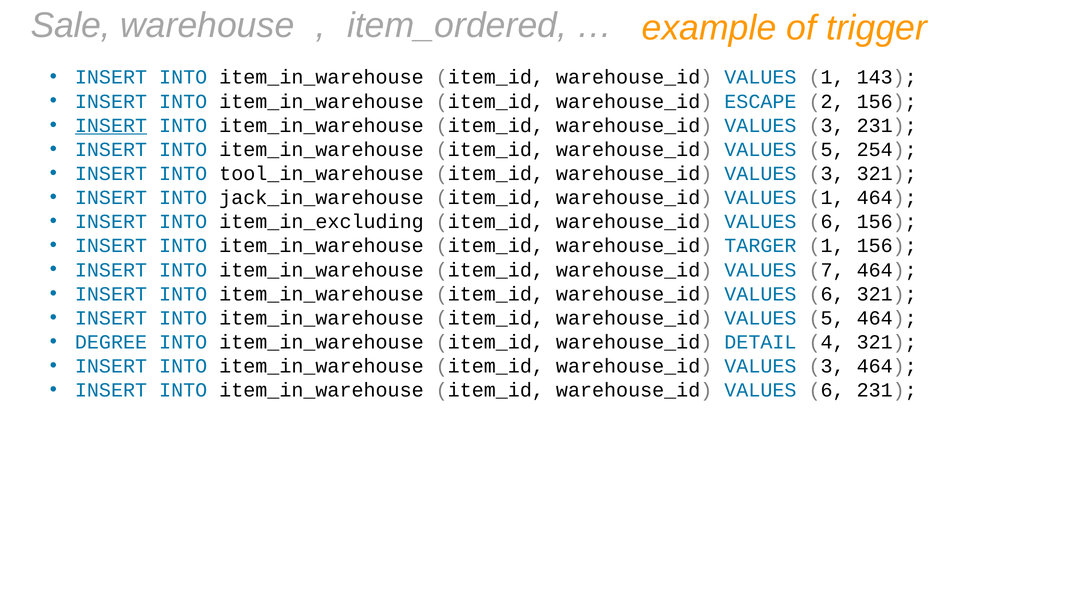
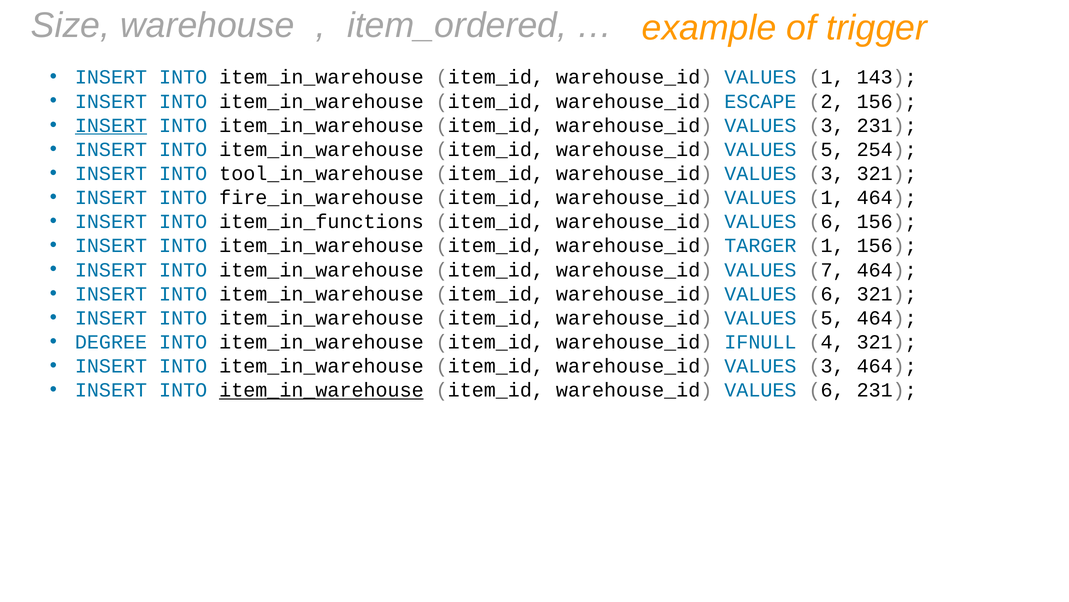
Sale: Sale -> Size (71, 25)
jack_in_warehouse: jack_in_warehouse -> fire_in_warehouse (321, 197)
item_in_excluding: item_in_excluding -> item_in_functions (321, 222)
DETAIL: DETAIL -> IFNULL (760, 342)
item_in_warehouse underline: none -> present (321, 390)
